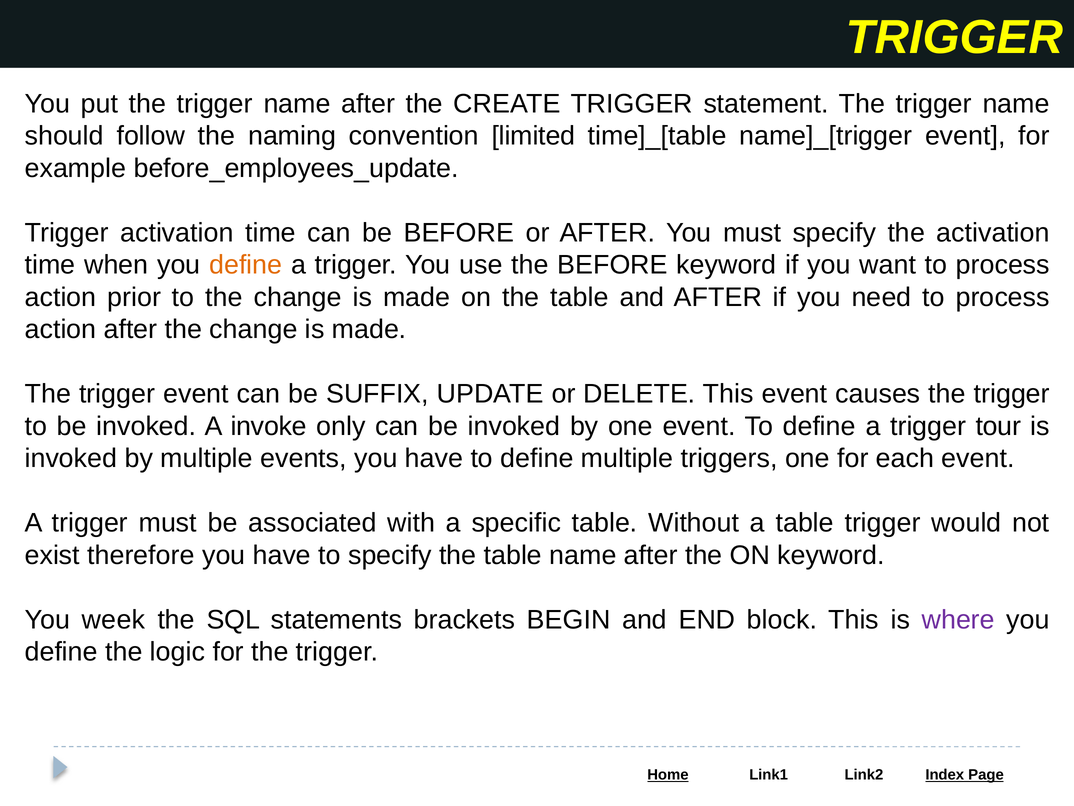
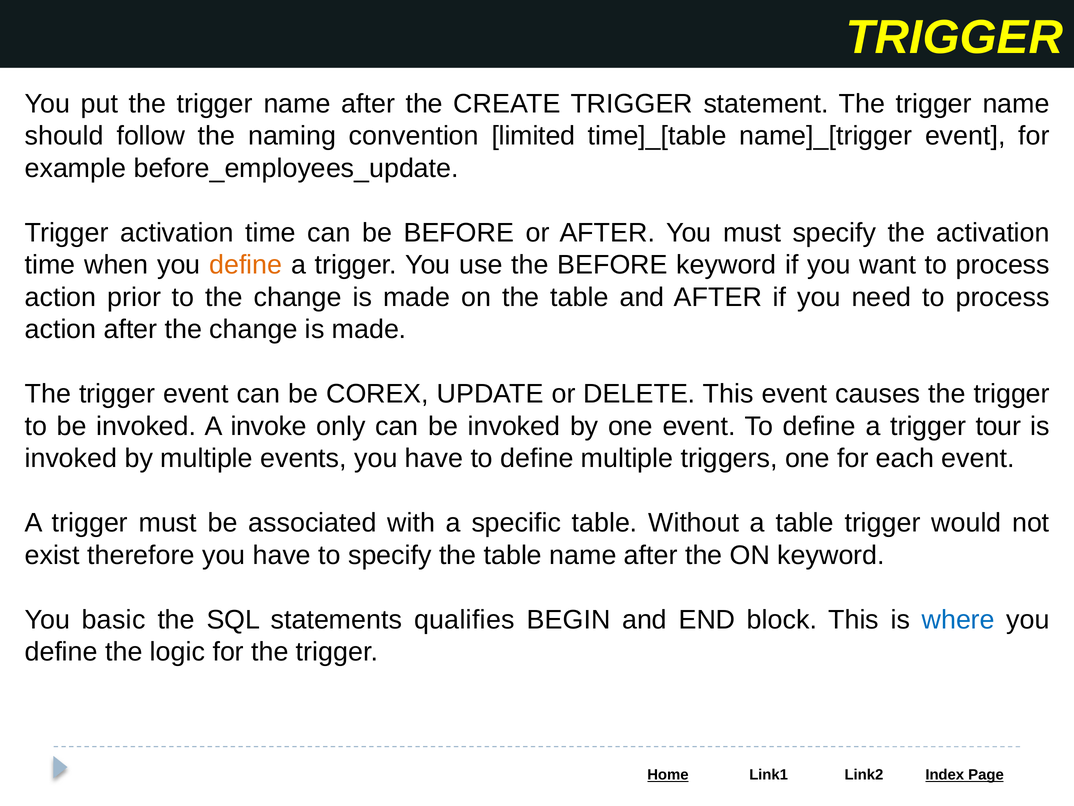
SUFFIX: SUFFIX -> COREX (377, 394)
week: week -> basic (114, 619)
brackets: brackets -> qualifies (464, 619)
where colour: purple -> blue (958, 619)
